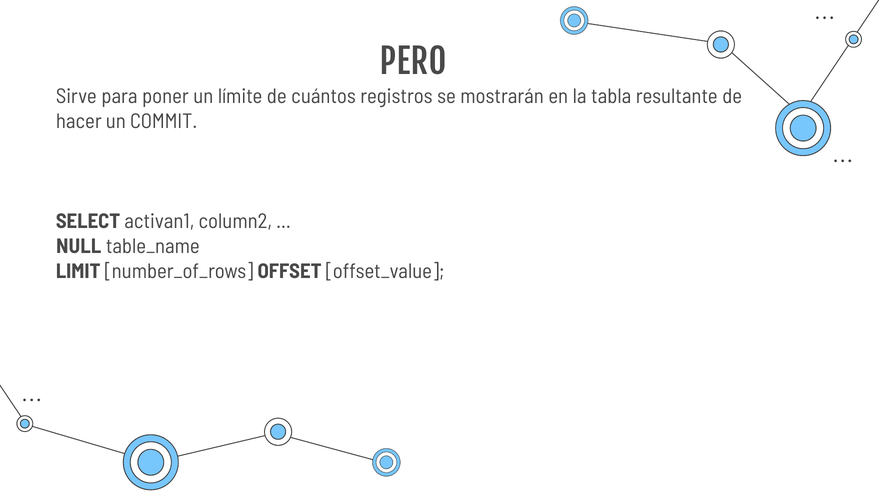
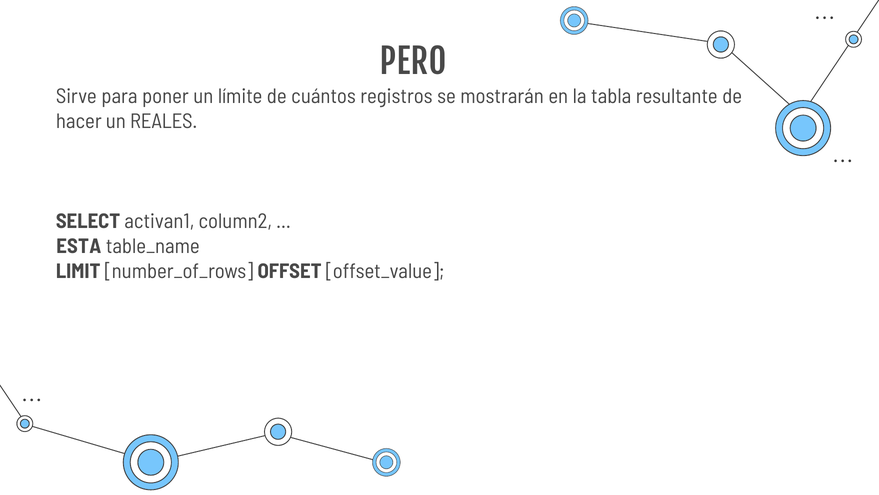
COMMIT: COMMIT -> REALES (164, 121)
NULL: NULL -> ESTA (79, 246)
